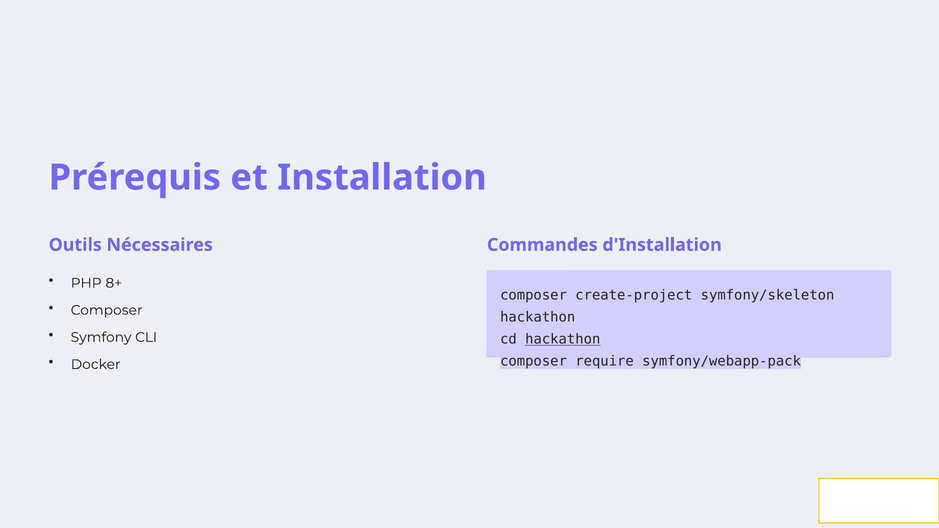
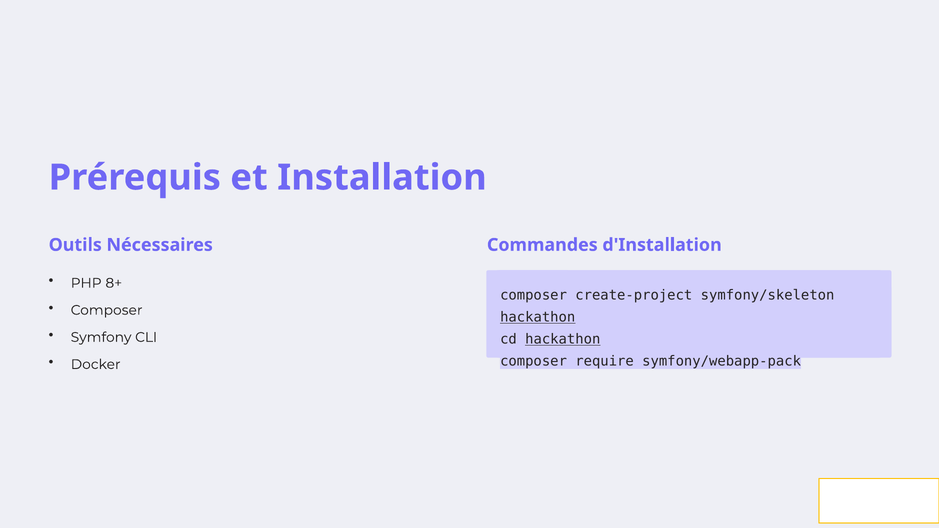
hackathon underline: none -> present (538, 317)
